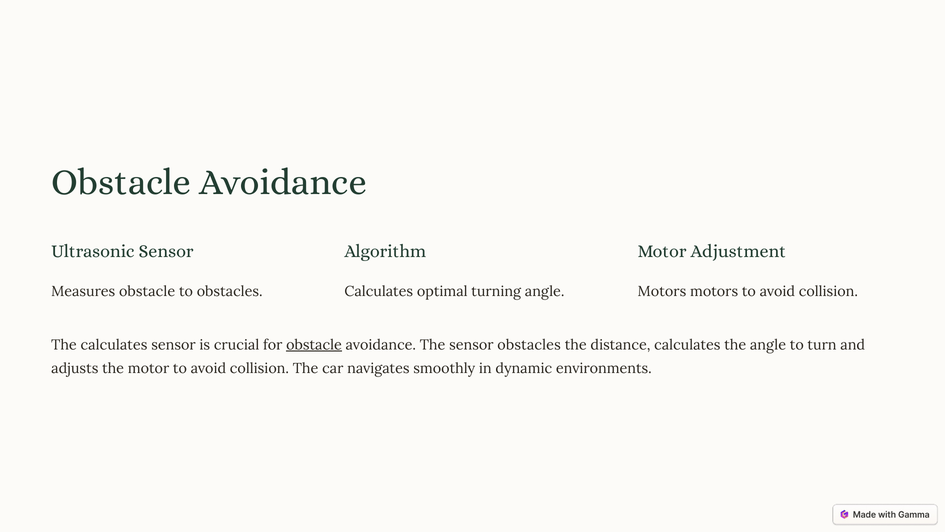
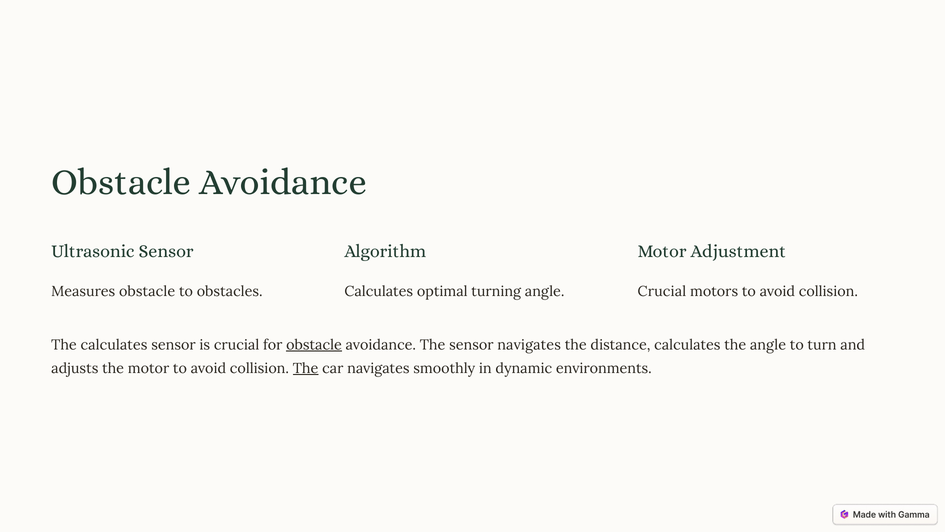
Motors: Motors -> Crucial (662, 292)
sensor obstacles: obstacles -> navigates (529, 345)
The underline: none -> present (306, 368)
